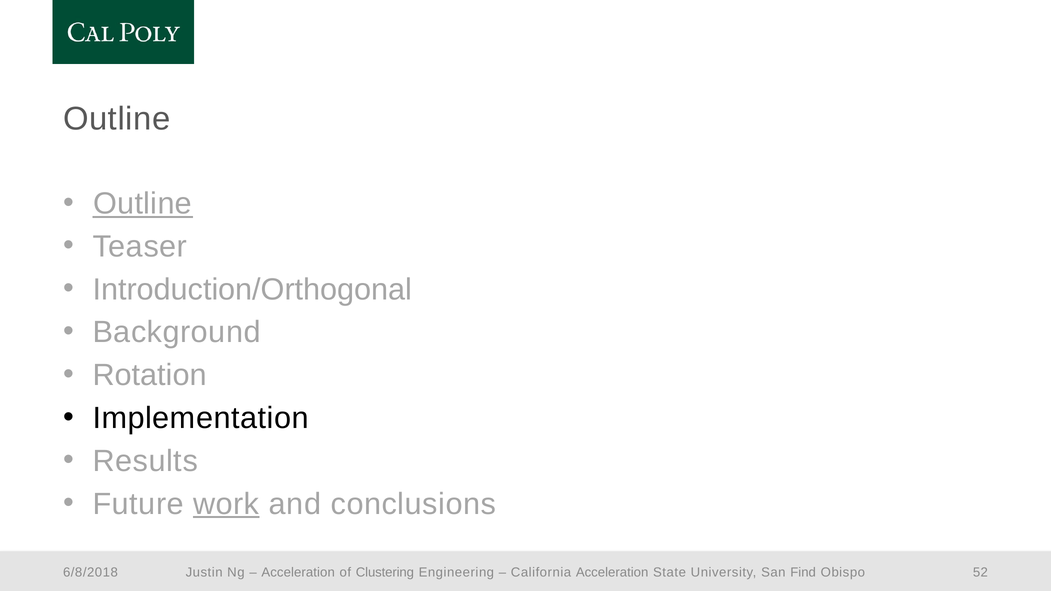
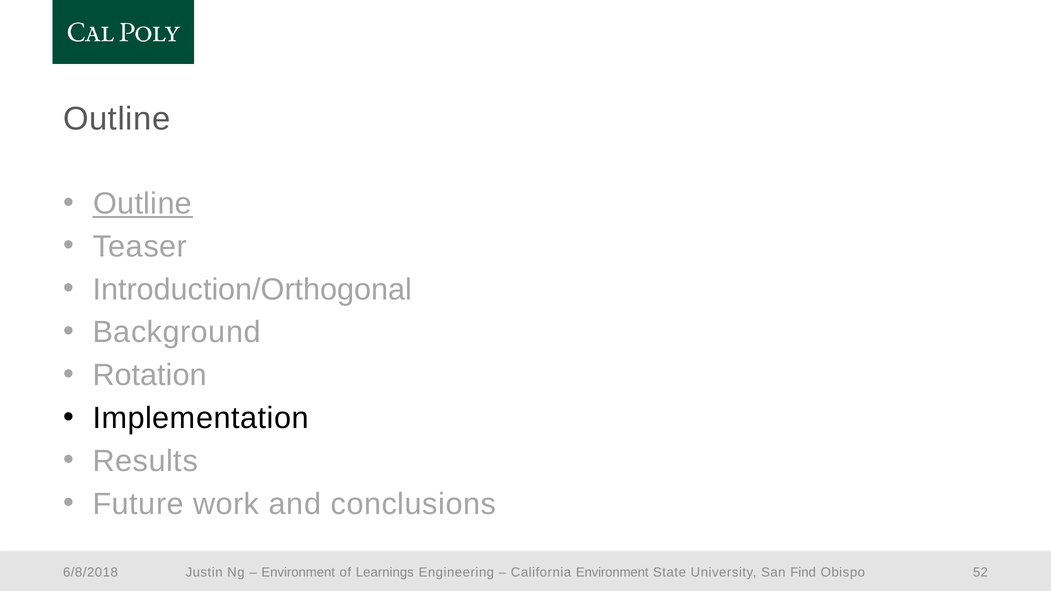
work underline: present -> none (226, 504)
Acceleration: Acceleration -> Environment (298, 573)
Clustering: Clustering -> Learnings (385, 573)
California Acceleration: Acceleration -> Environment (612, 573)
